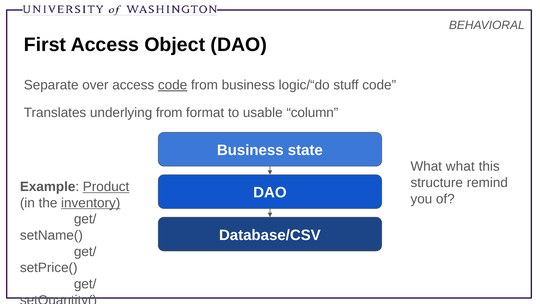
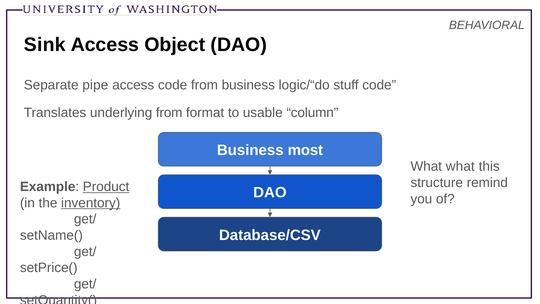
First: First -> Sink (45, 45)
over: over -> pipe (95, 85)
code underline: present -> none (173, 85)
state: state -> most (305, 150)
